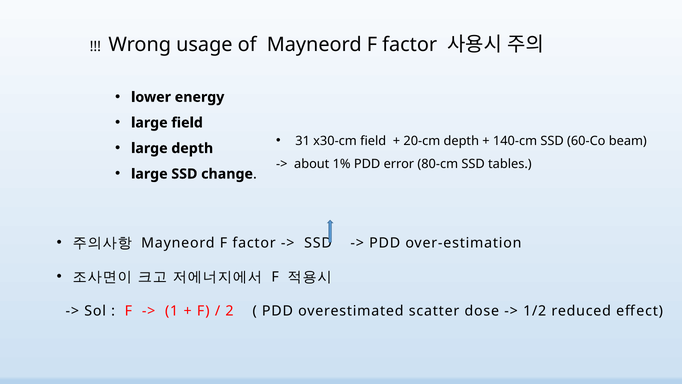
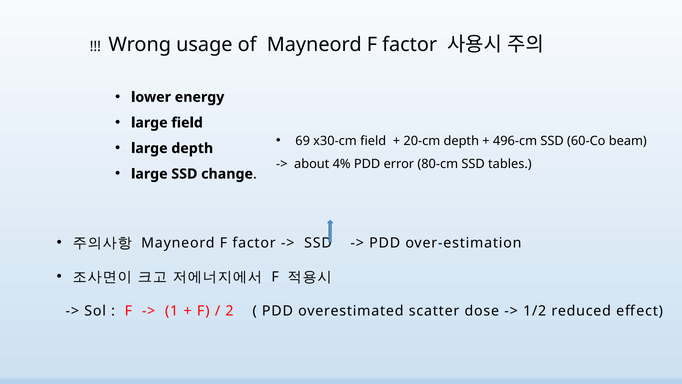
31: 31 -> 69 (303, 141)
140-cm: 140-cm -> 496-cm (515, 141)
1%: 1% -> 4% (342, 164)
